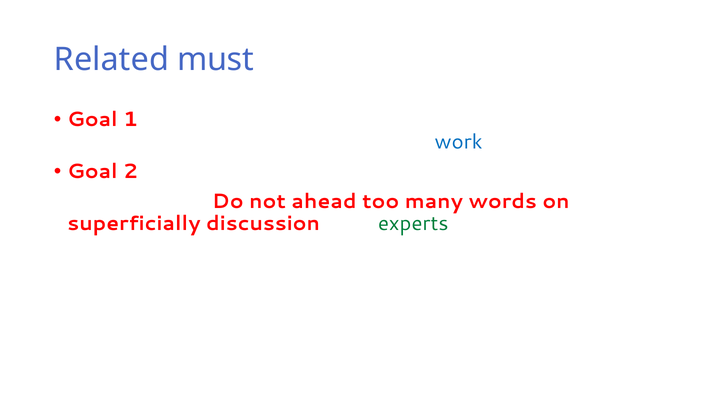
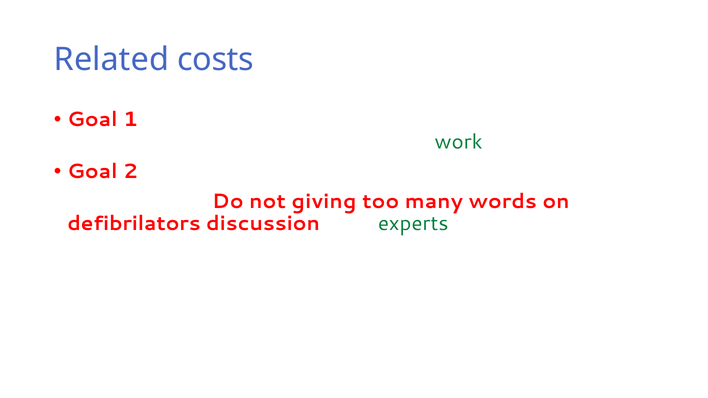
must: must -> costs (215, 59)
work colour: blue -> green (459, 142)
ahead: ahead -> giving (324, 201)
superficially: superficially -> defibrilators (134, 224)
